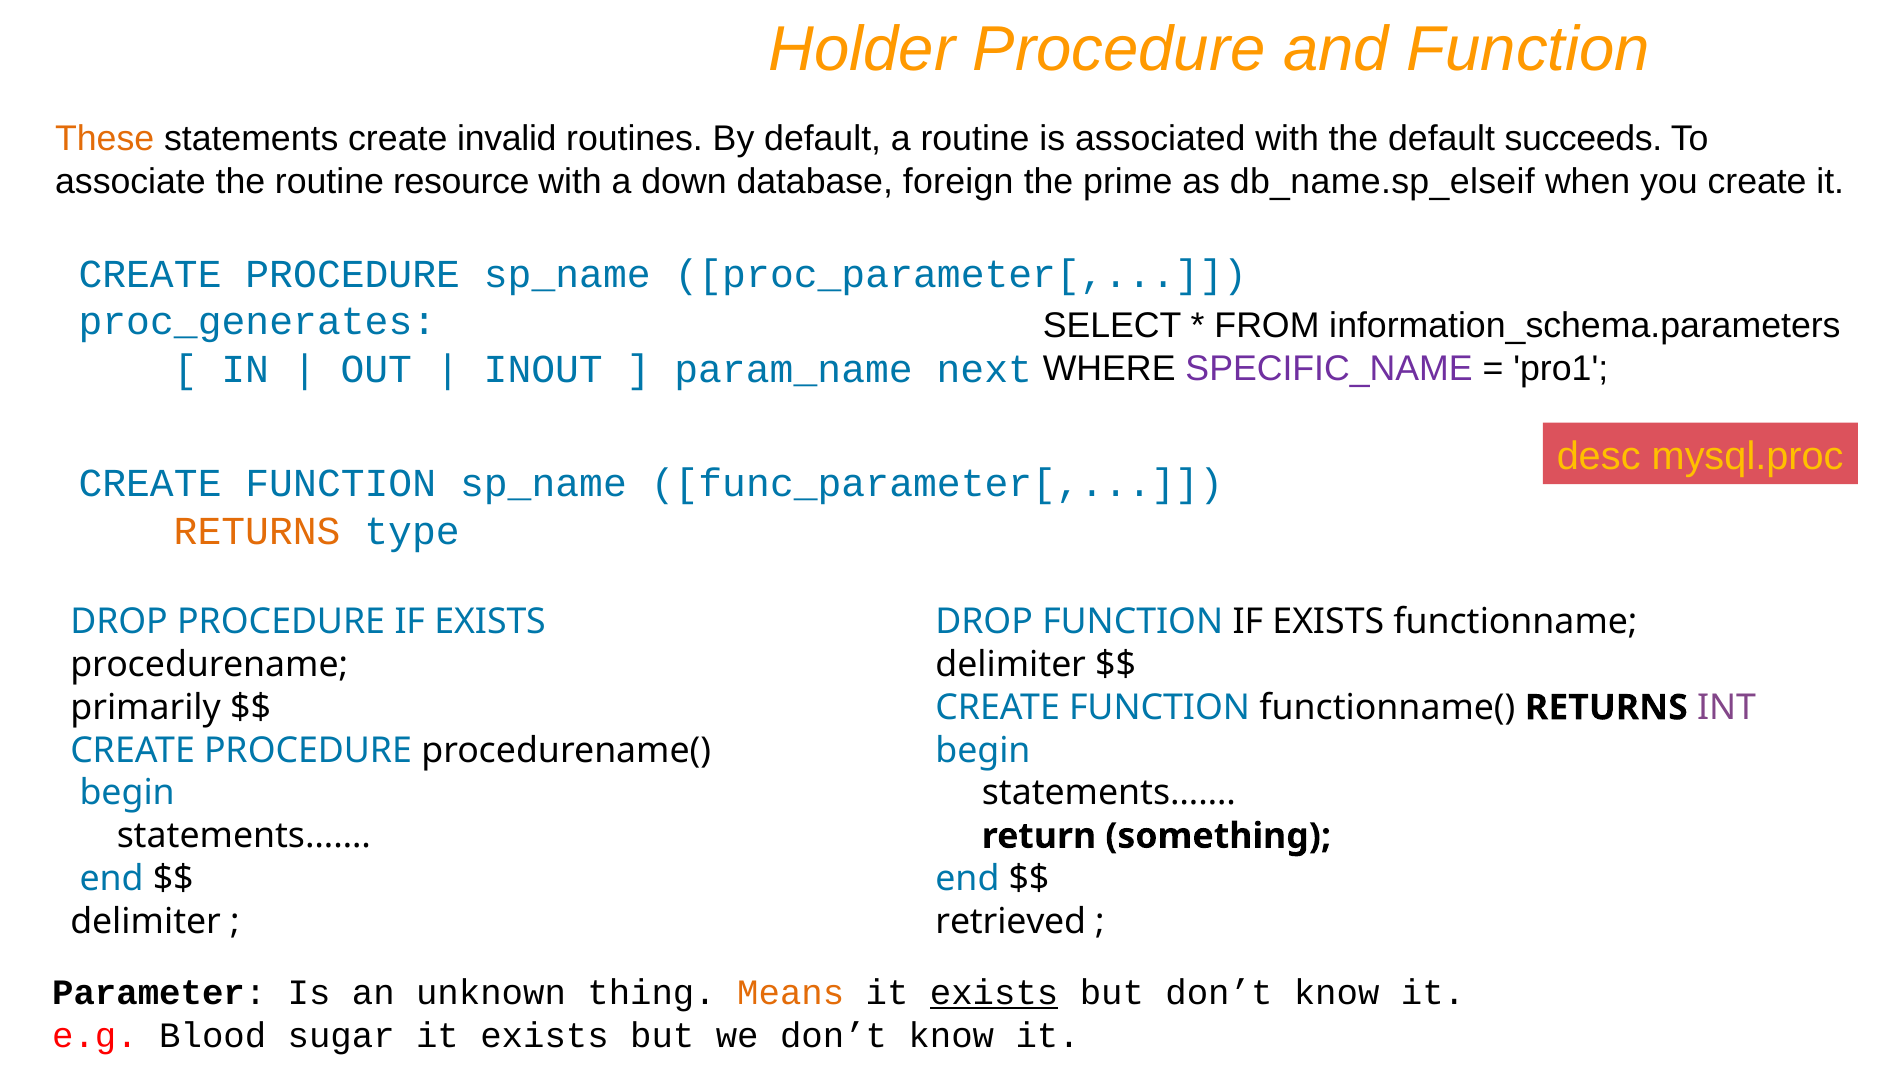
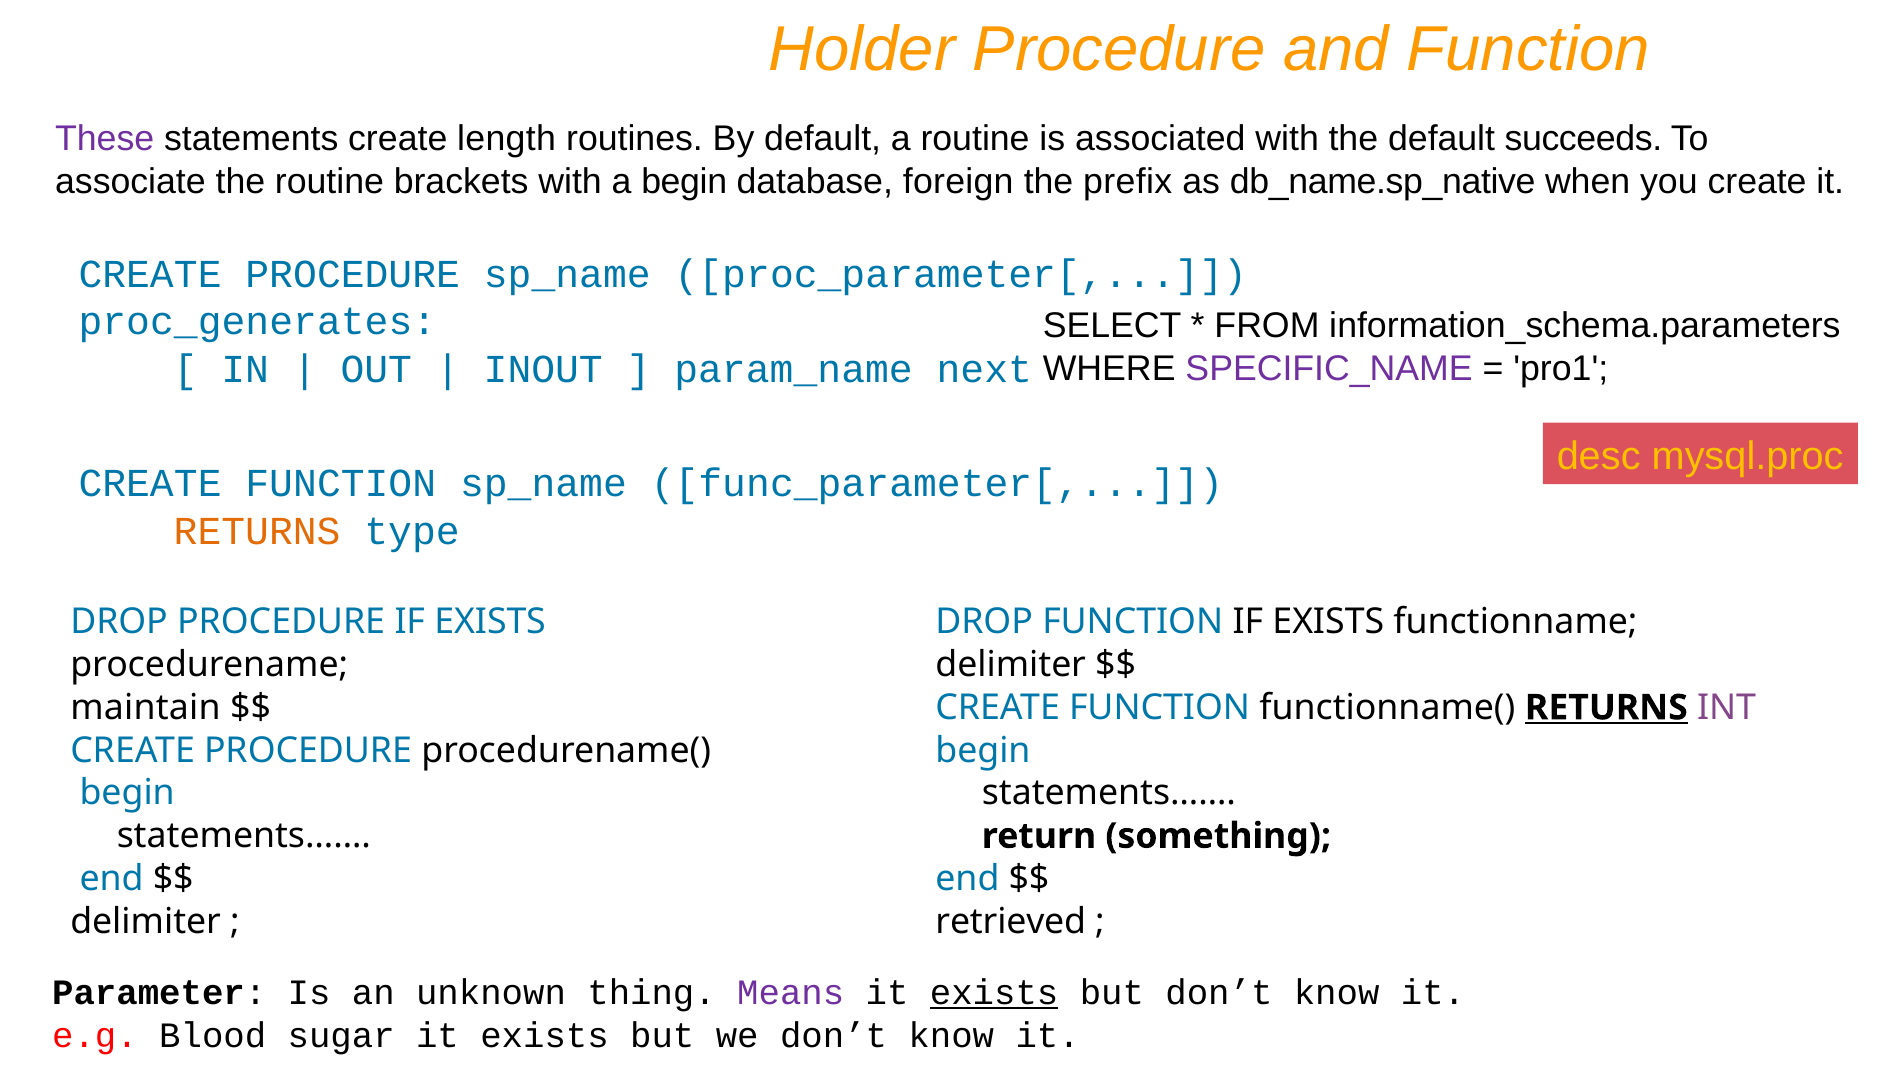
These colour: orange -> purple (105, 139)
invalid: invalid -> length (507, 139)
resource: resource -> brackets (461, 182)
a down: down -> begin (684, 182)
prime: prime -> prefix (1128, 182)
db_name.sp_elseif: db_name.sp_elseif -> db_name.sp_native (1383, 182)
primarily: primarily -> maintain (145, 708)
RETURNS underline: none -> present (1606, 708)
Means colour: orange -> purple (791, 993)
